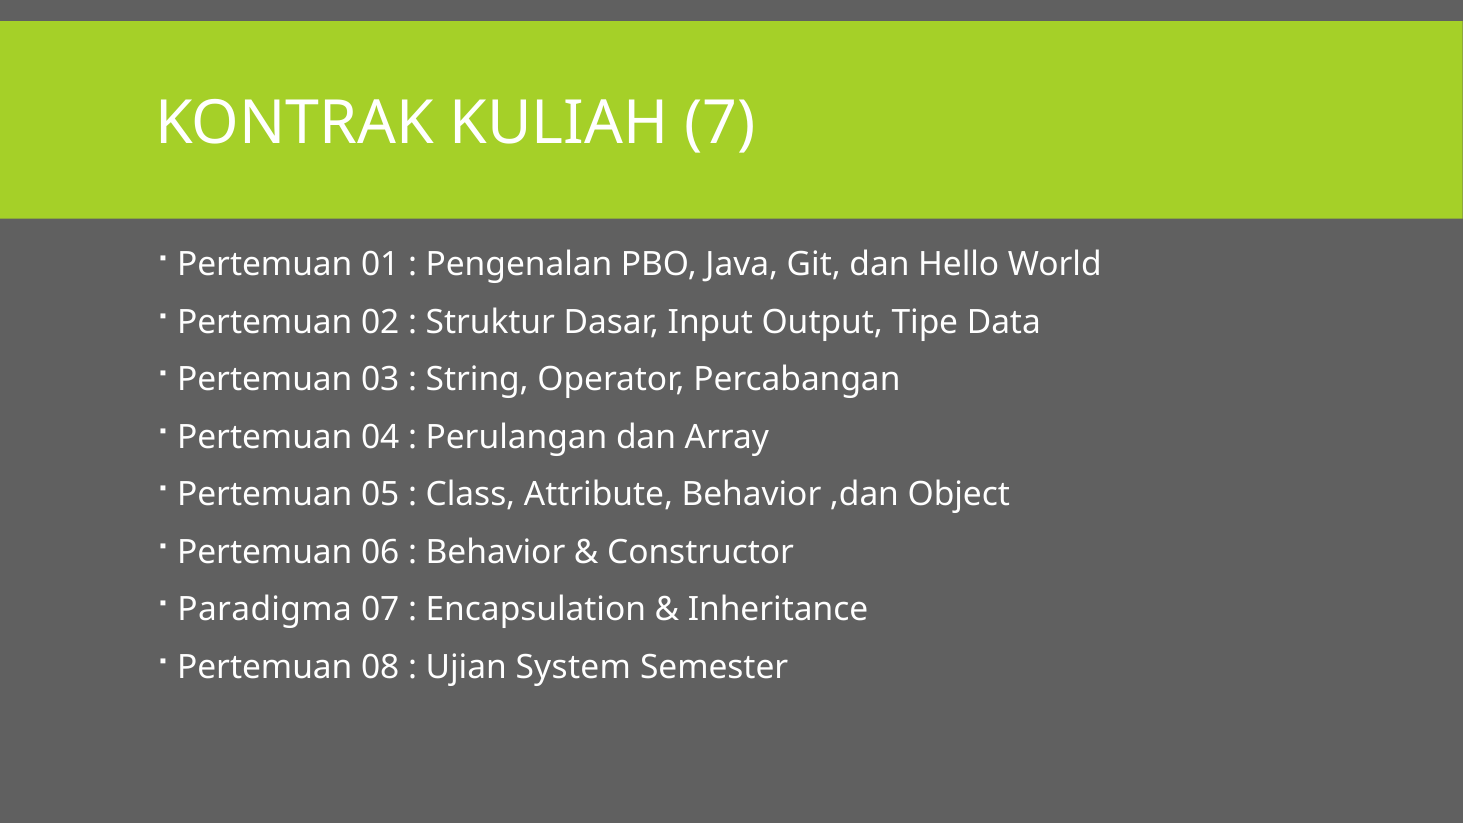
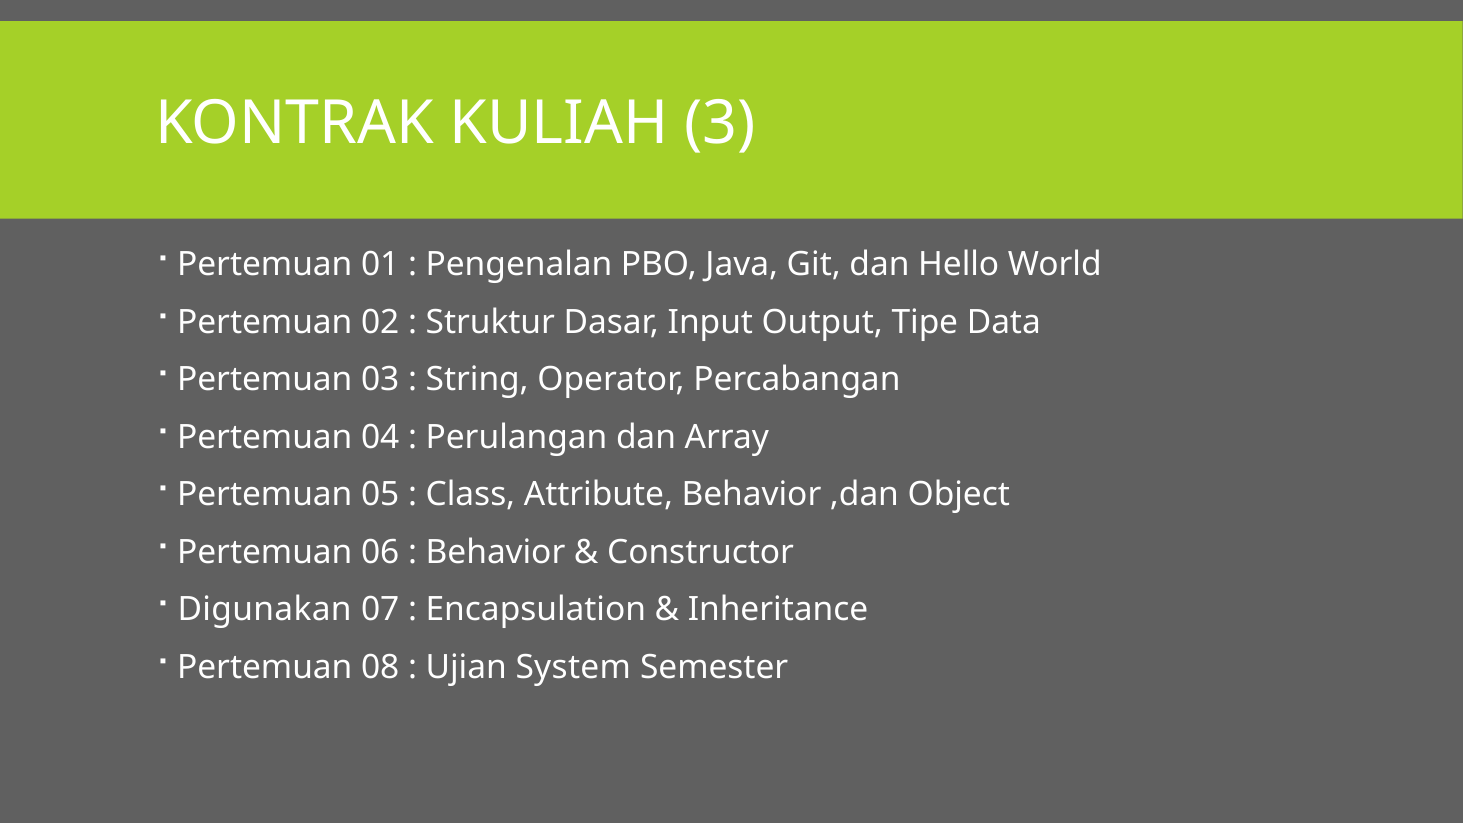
7: 7 -> 3 (720, 123)
Paradigma: Paradigma -> Digunakan (265, 610)
